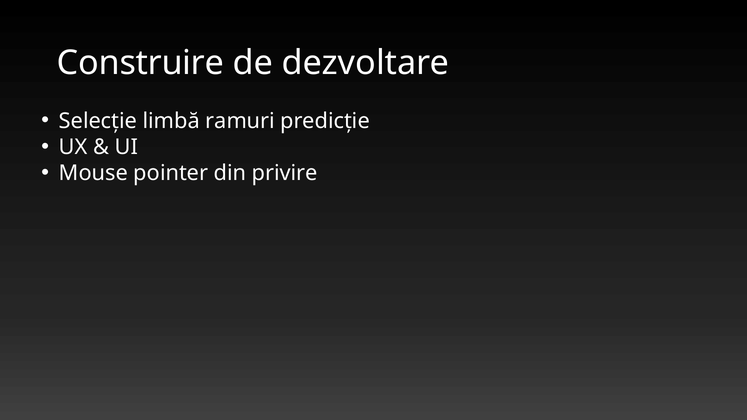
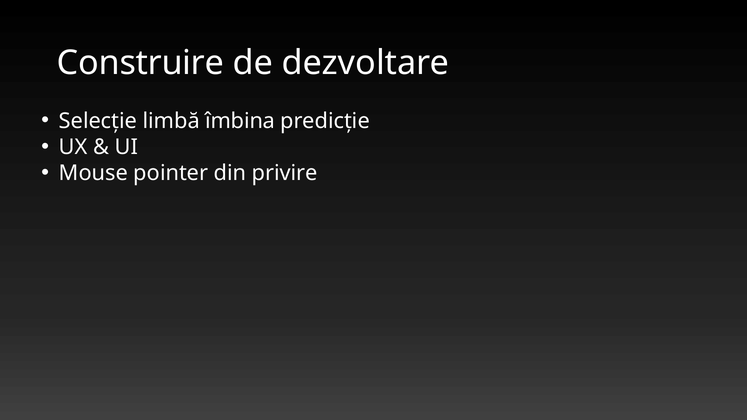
ramuri: ramuri -> îmbina (240, 121)
